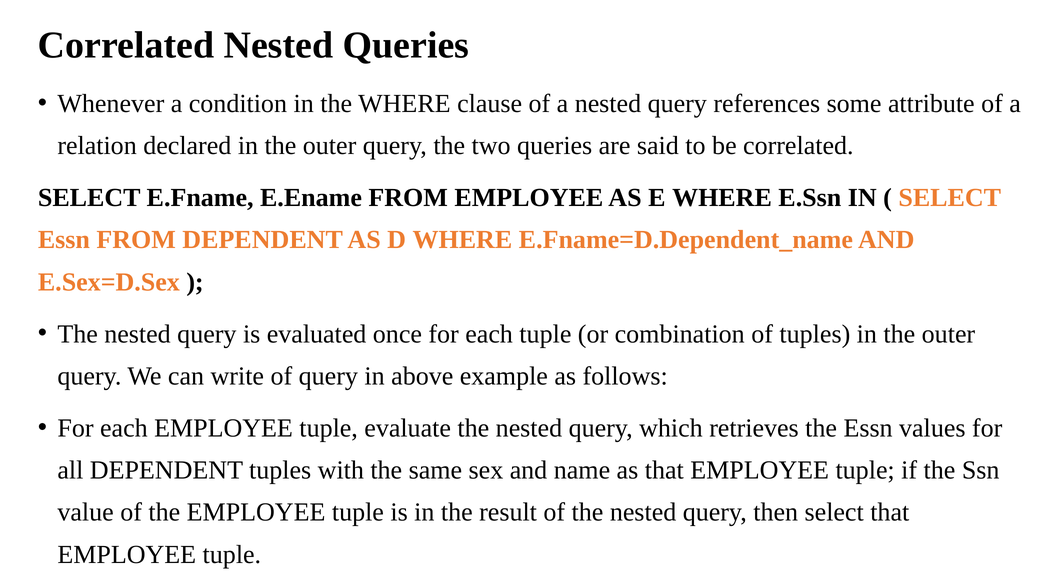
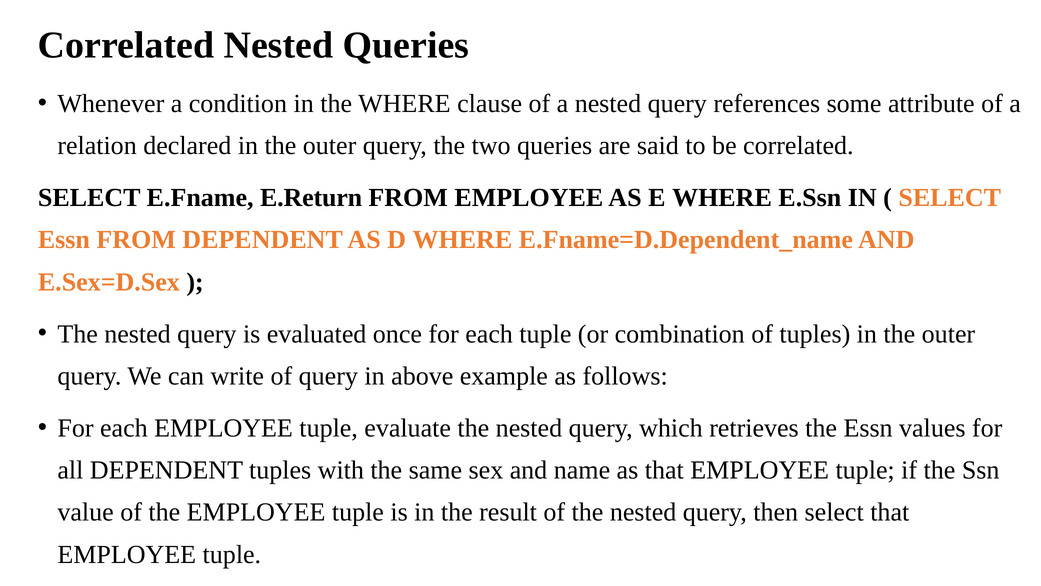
E.Ename: E.Ename -> E.Return (311, 198)
